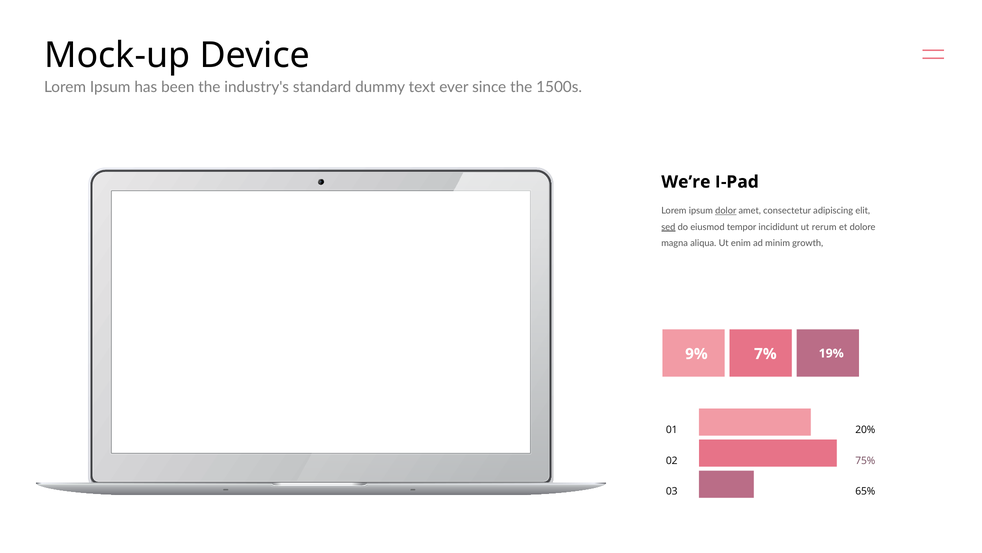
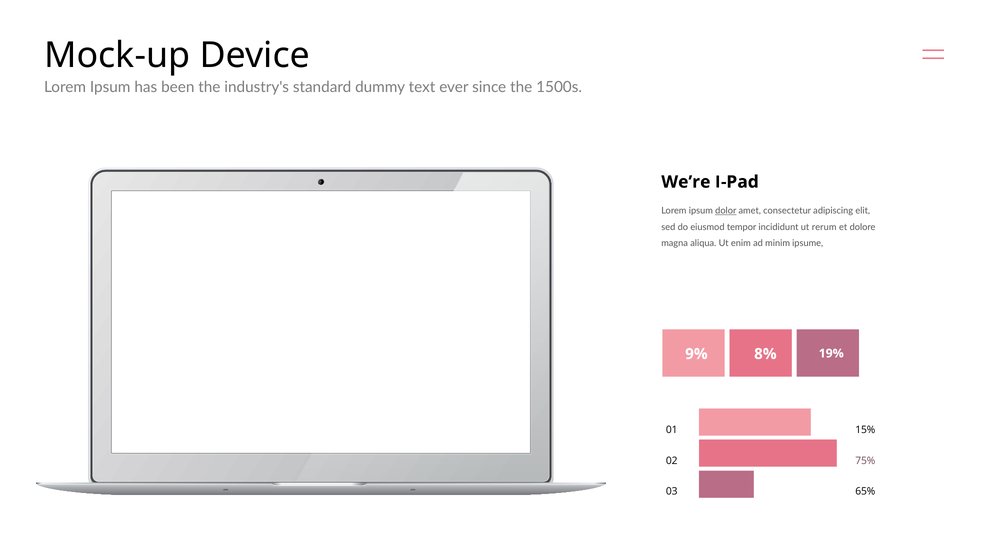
sed underline: present -> none (668, 227)
growth: growth -> ipsume (808, 243)
7%: 7% -> 8% (765, 354)
20%: 20% -> 15% (865, 429)
